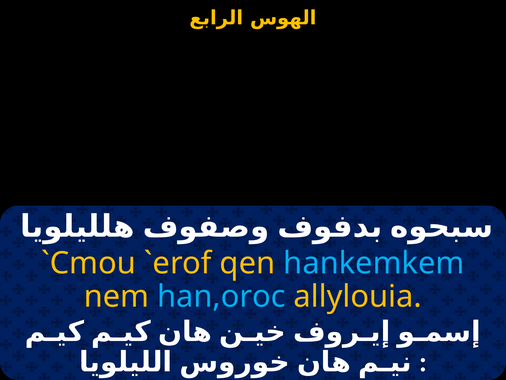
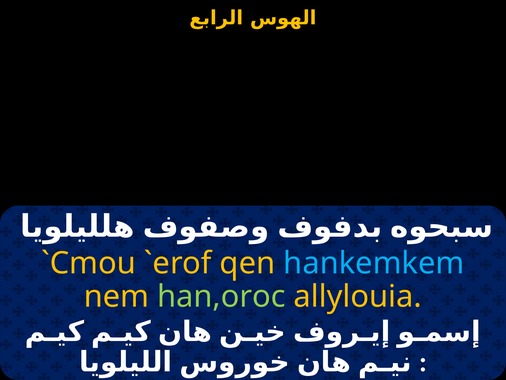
han,oroc colour: light blue -> light green (221, 296)
